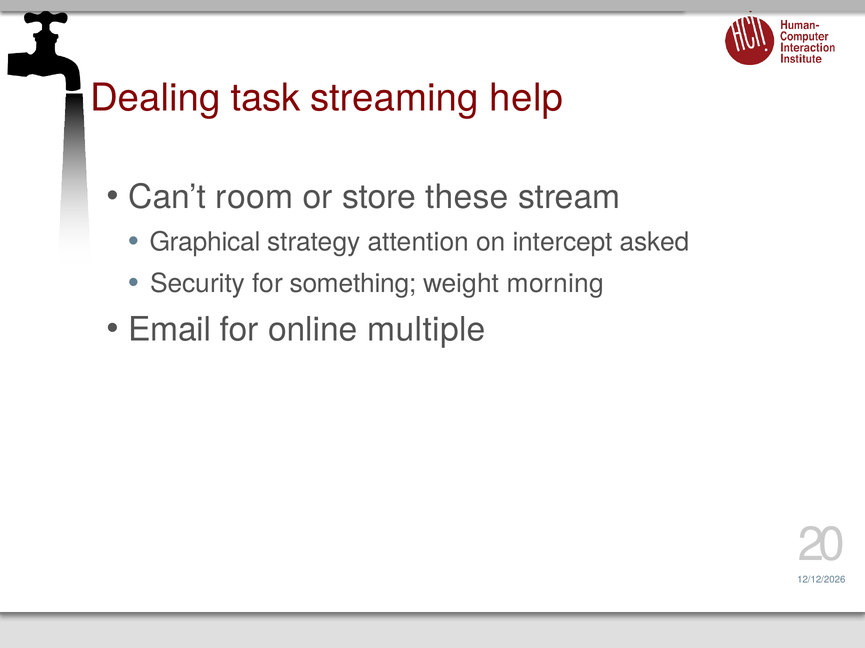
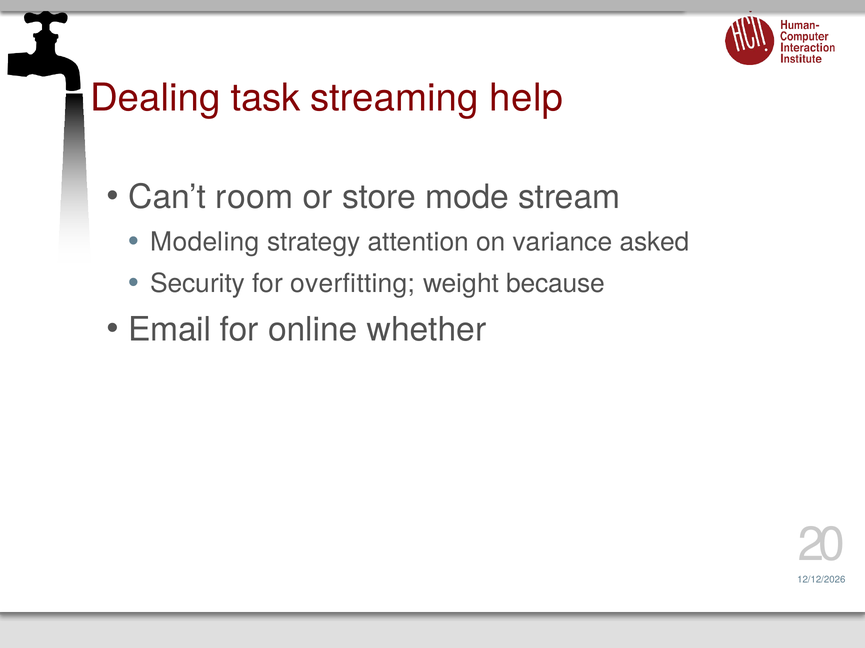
these: these -> mode (467, 197)
Graphical: Graphical -> Modeling (205, 242)
intercept: intercept -> variance (563, 242)
something: something -> overfitting (353, 284)
morning: morning -> because (556, 284)
multiple: multiple -> whether (427, 330)
